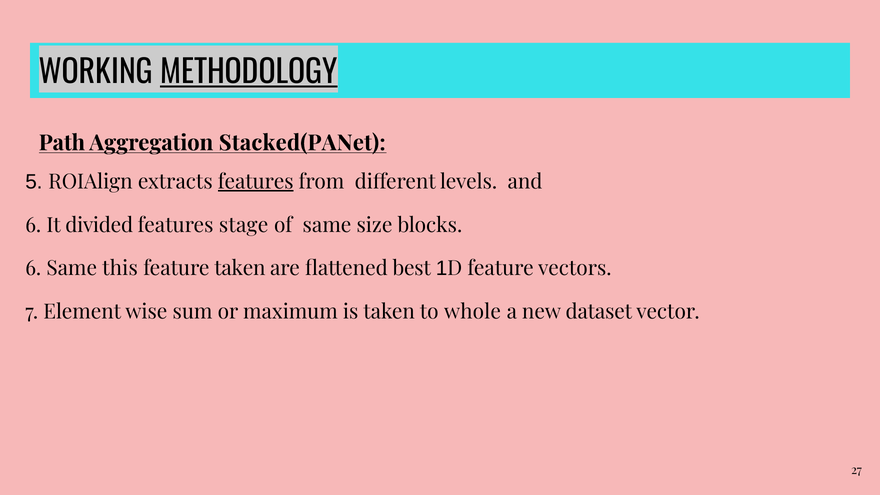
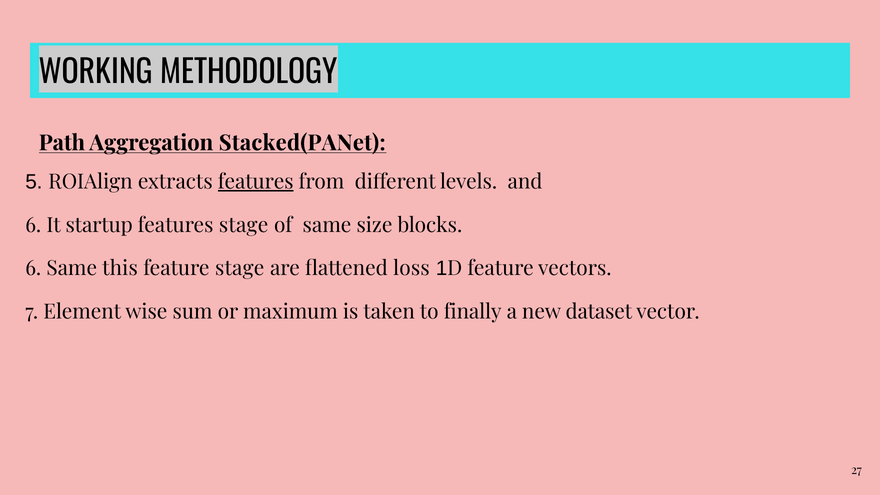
METHODOLOGY underline: present -> none (249, 73)
divided: divided -> startup (99, 225)
feature taken: taken -> stage (240, 269)
best: best -> loss (411, 269)
whole: whole -> finally (473, 312)
